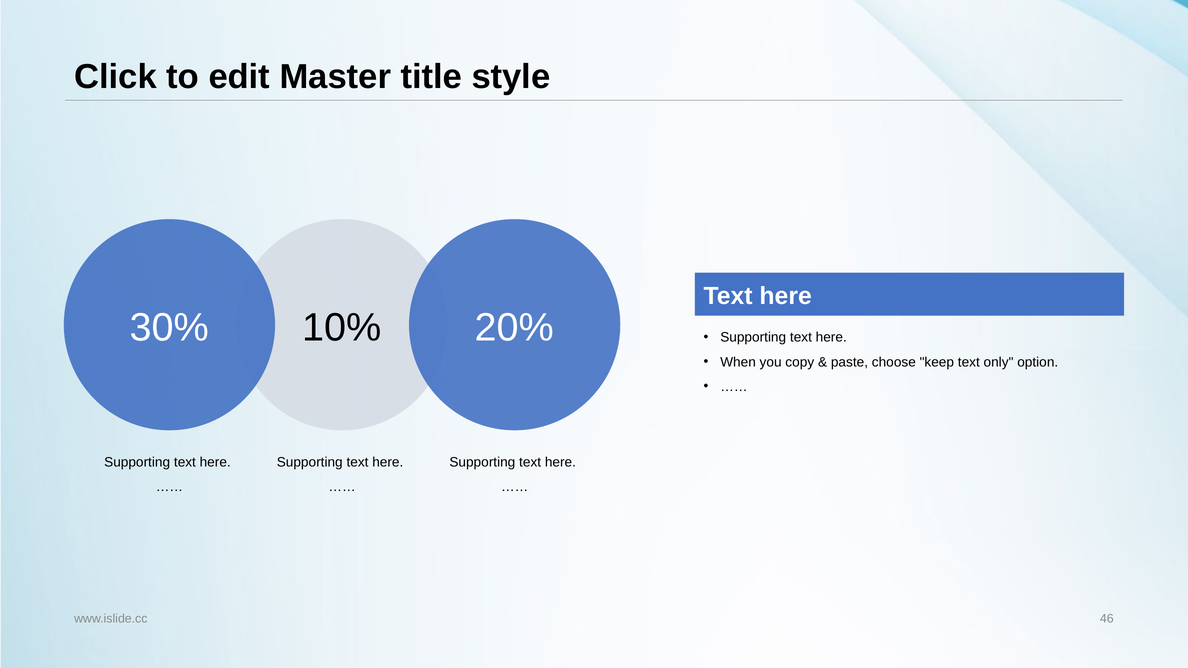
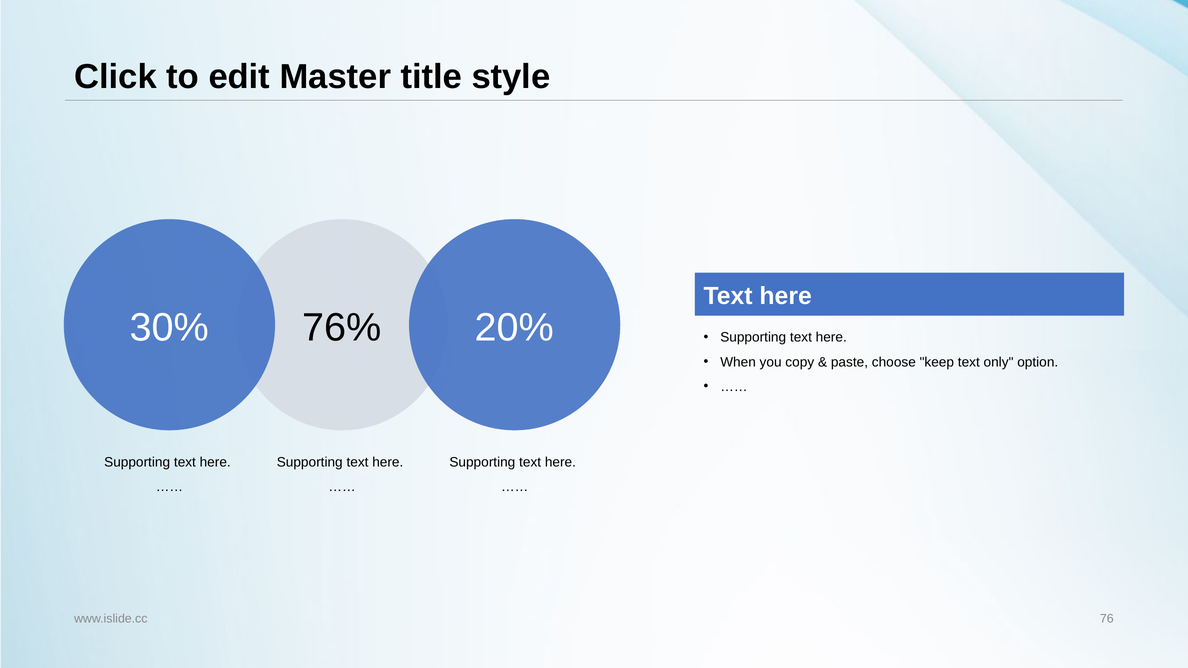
10%: 10% -> 76% (342, 328)
46: 46 -> 76 (1107, 619)
